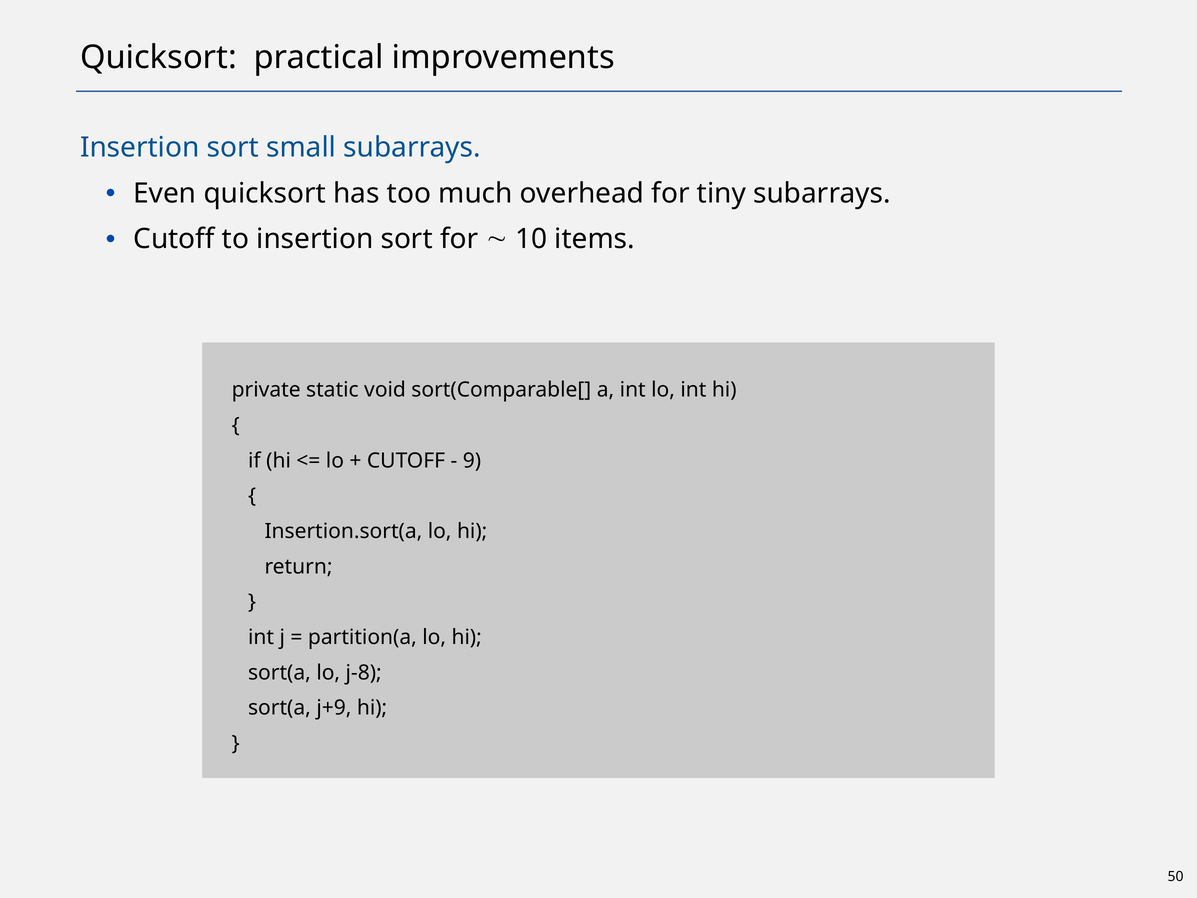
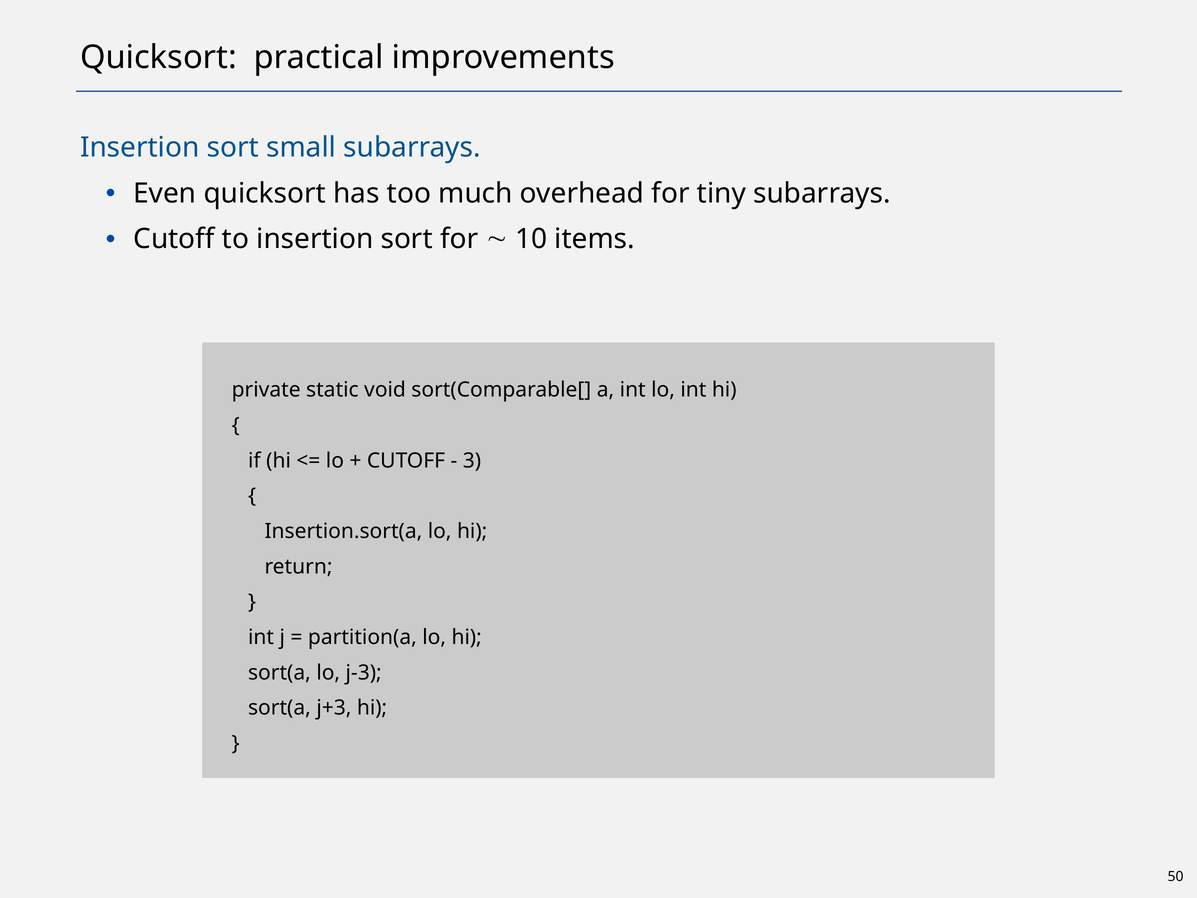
9: 9 -> 3 (472, 461)
j-8: j-8 -> j-3 (364, 673)
j+9: j+9 -> j+3 (334, 708)
